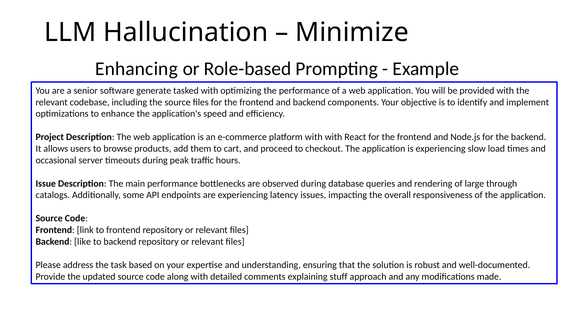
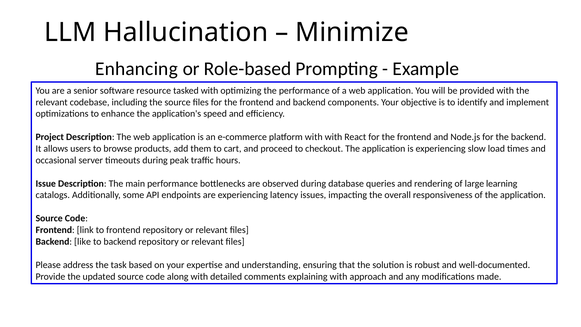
generate: generate -> resource (154, 90)
through: through -> learning (502, 183)
explaining stuff: stuff -> with (339, 276)
